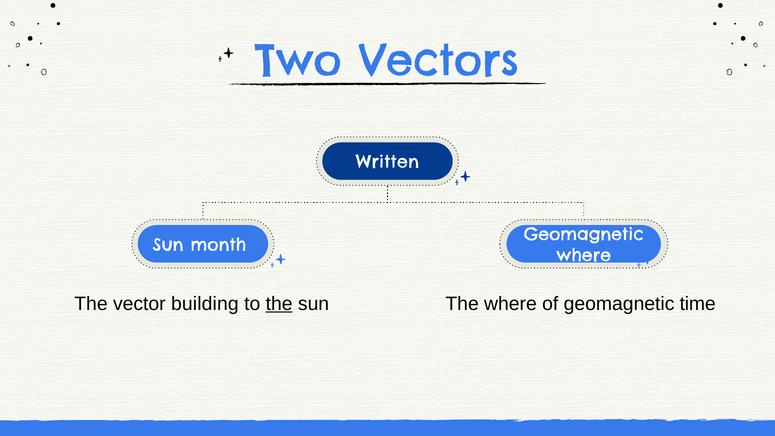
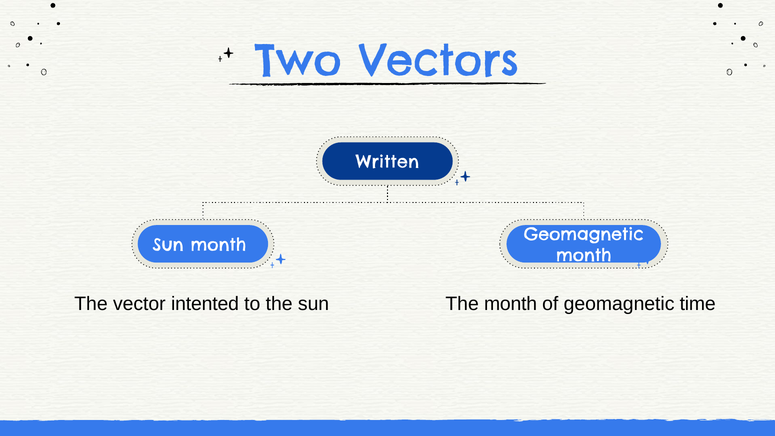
where: where -> month (584, 255)
building: building -> intented (205, 304)
the underline: present -> none (279, 304)
The where: where -> month (511, 304)
